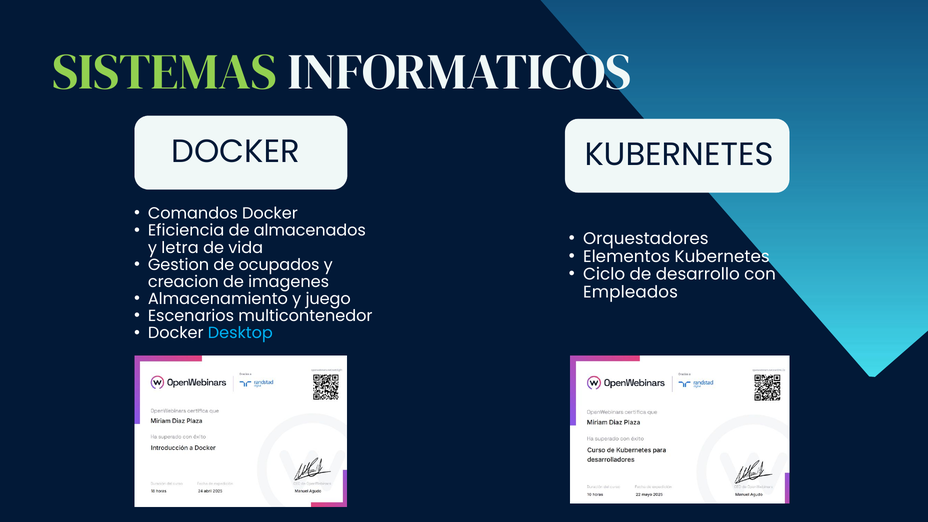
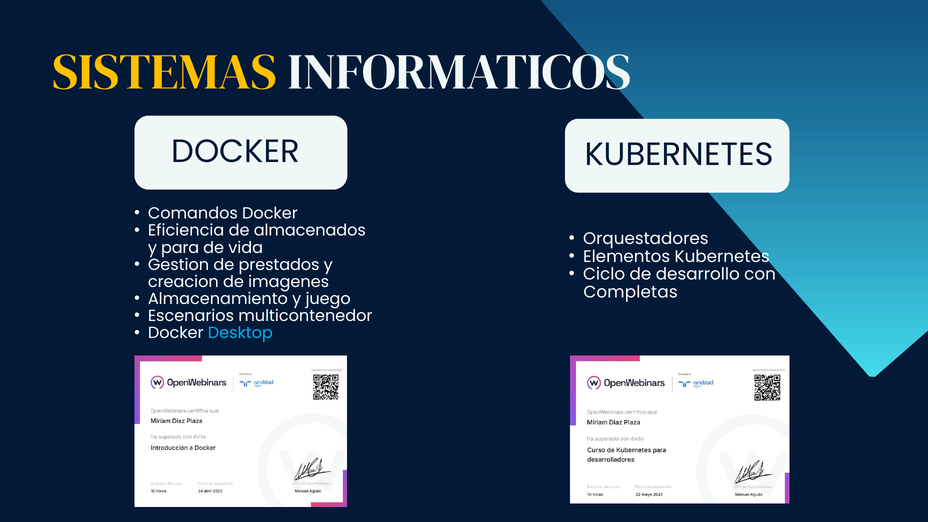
SISTEMAS colour: light green -> yellow (165, 72)
letra: letra -> para (180, 248)
ocupados: ocupados -> prestados (279, 265)
Empleados: Empleados -> Completas (631, 292)
